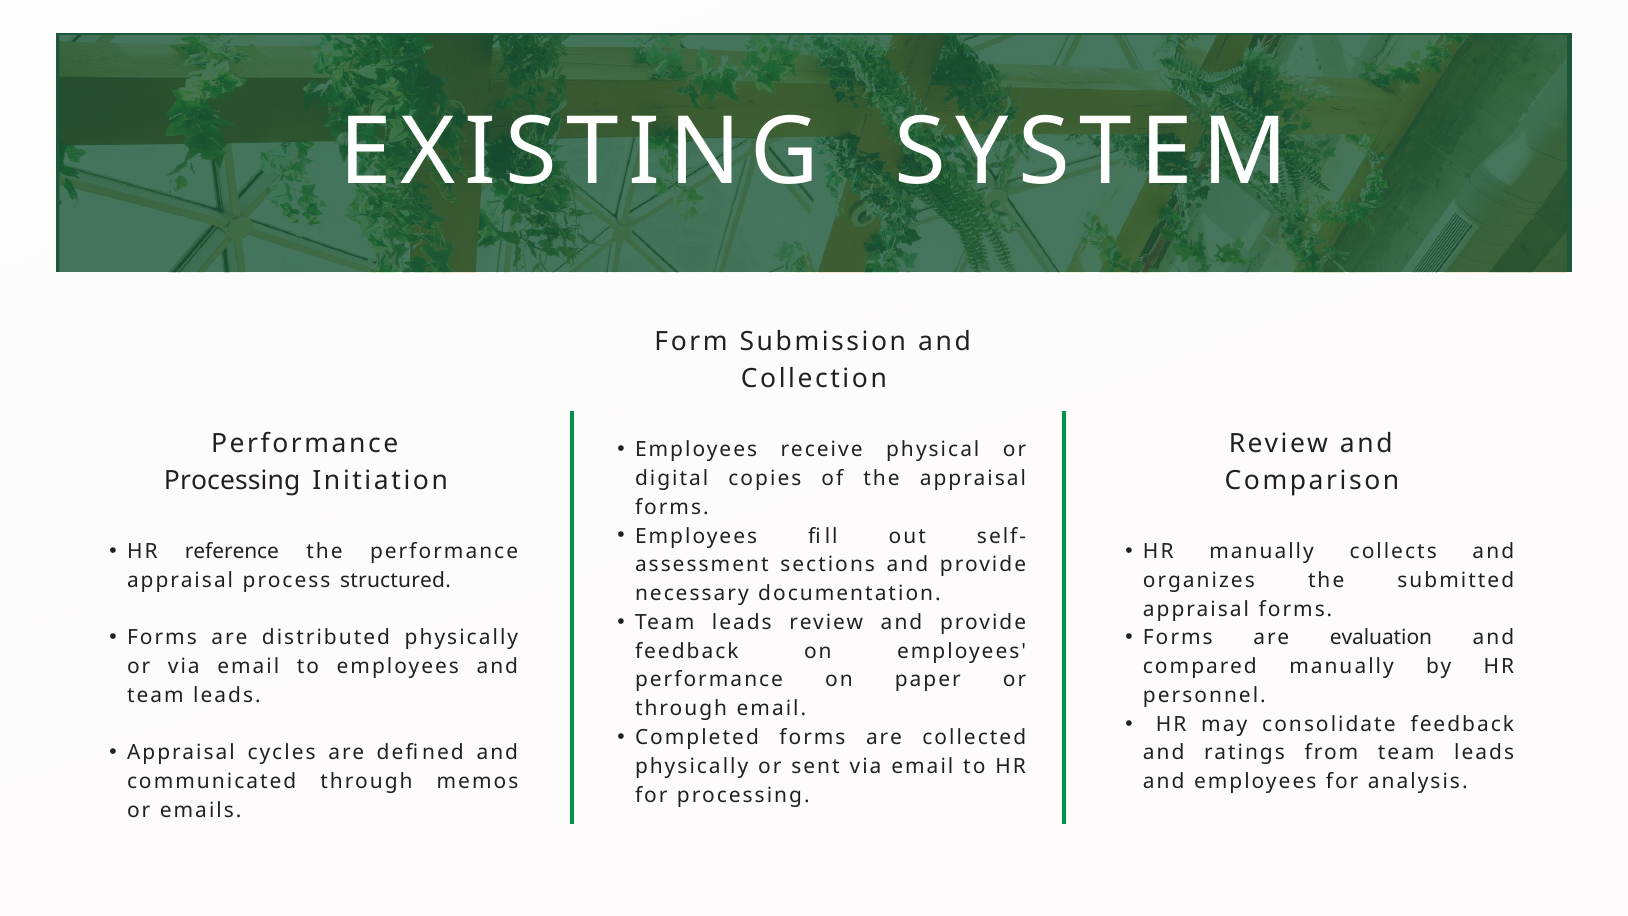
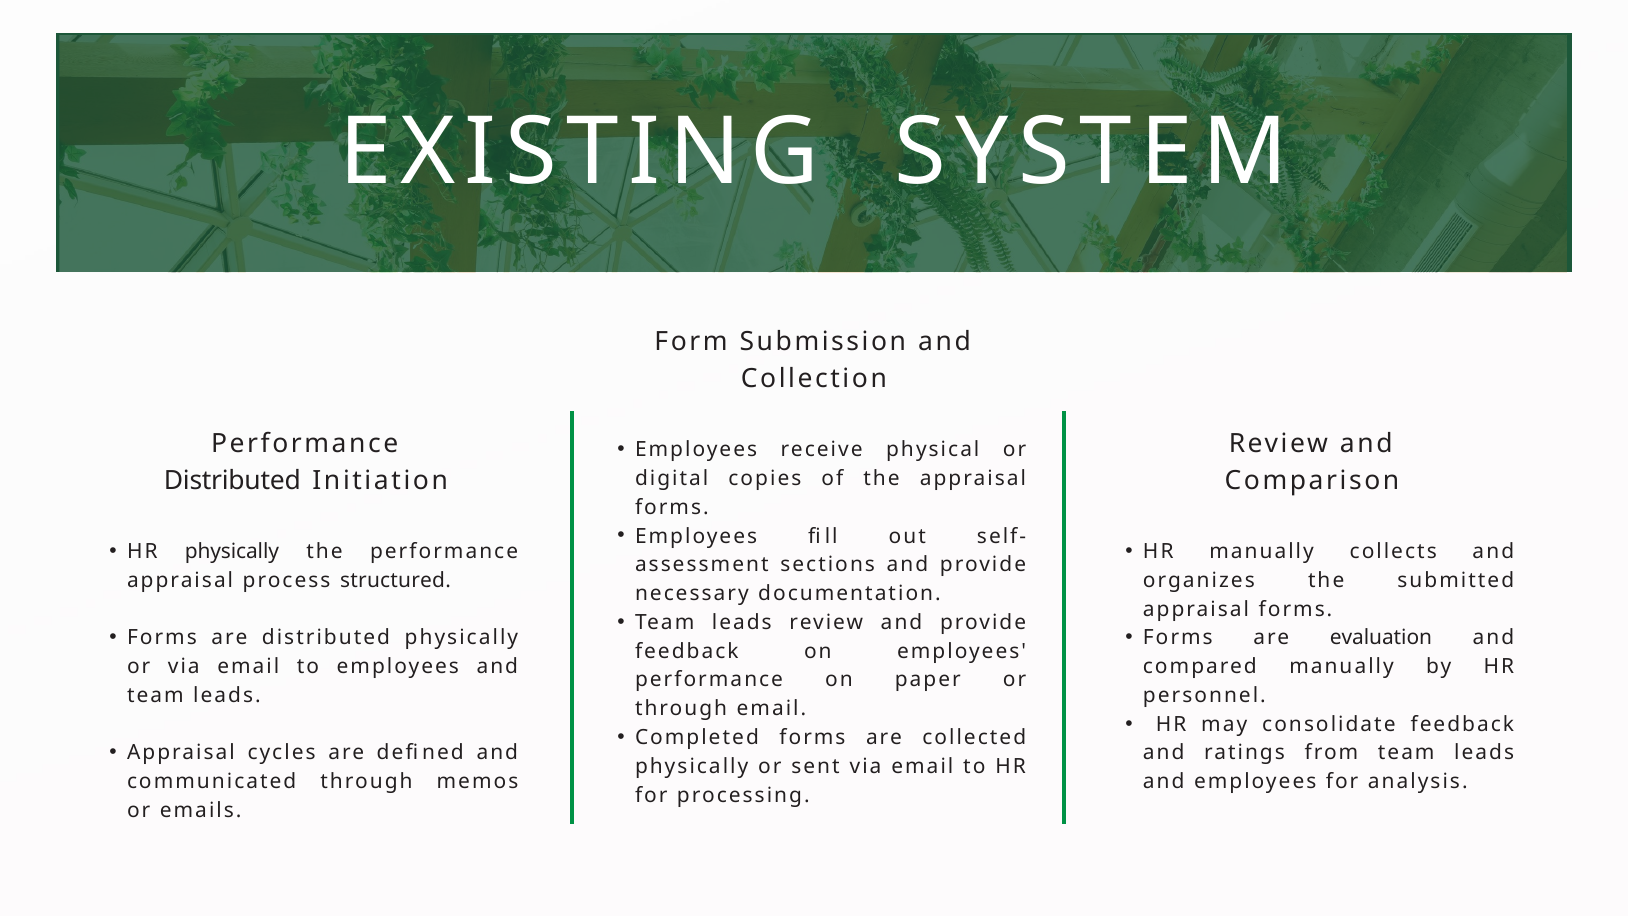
Processing: Processing -> Distributed (232, 480)
HR reference: reference -> physically (232, 551)
